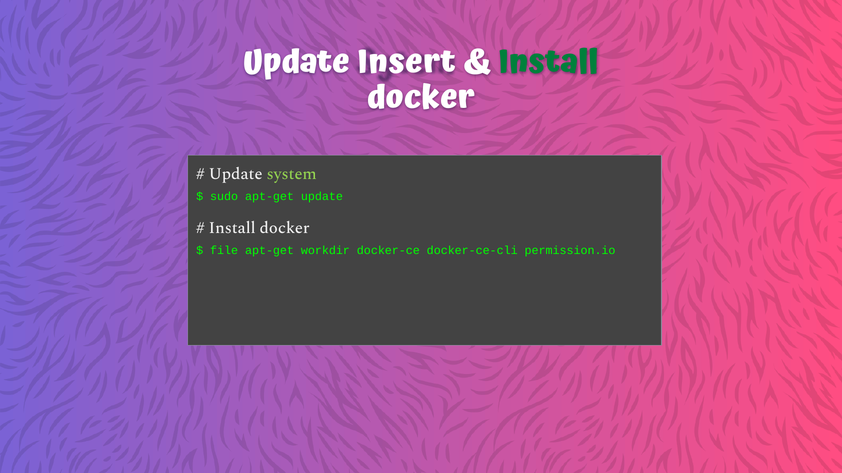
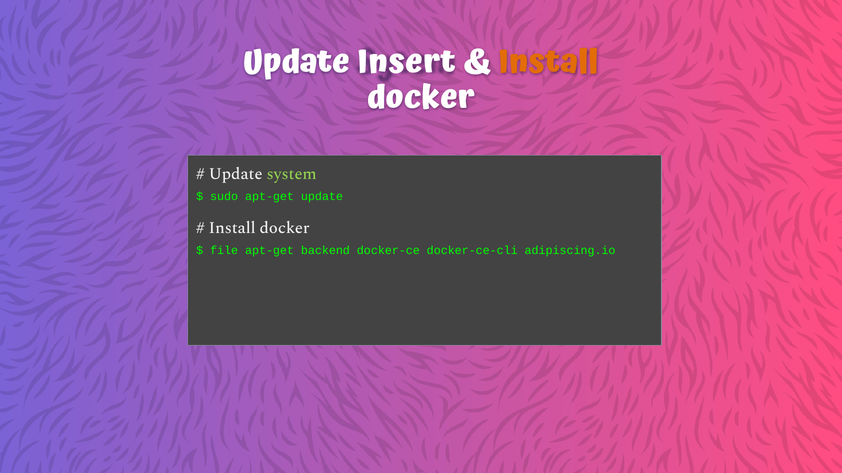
Install colour: green -> orange (549, 62)
workdir: workdir -> backend (325, 251)
permission.io: permission.io -> adipiscing.io (570, 251)
